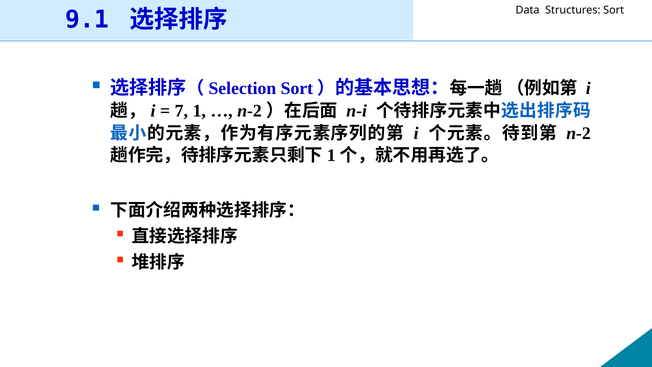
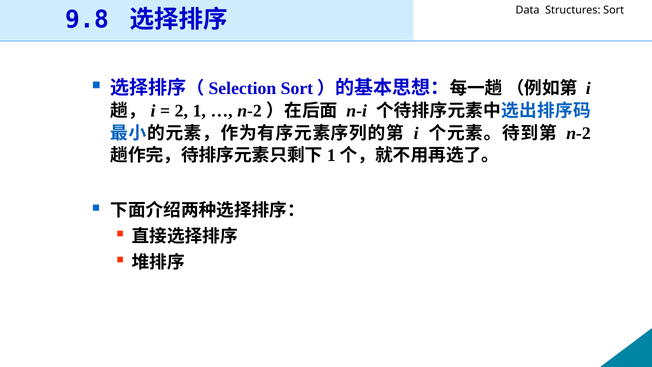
9.1: 9.1 -> 9.8 (87, 20)
7: 7 -> 2 (181, 111)
